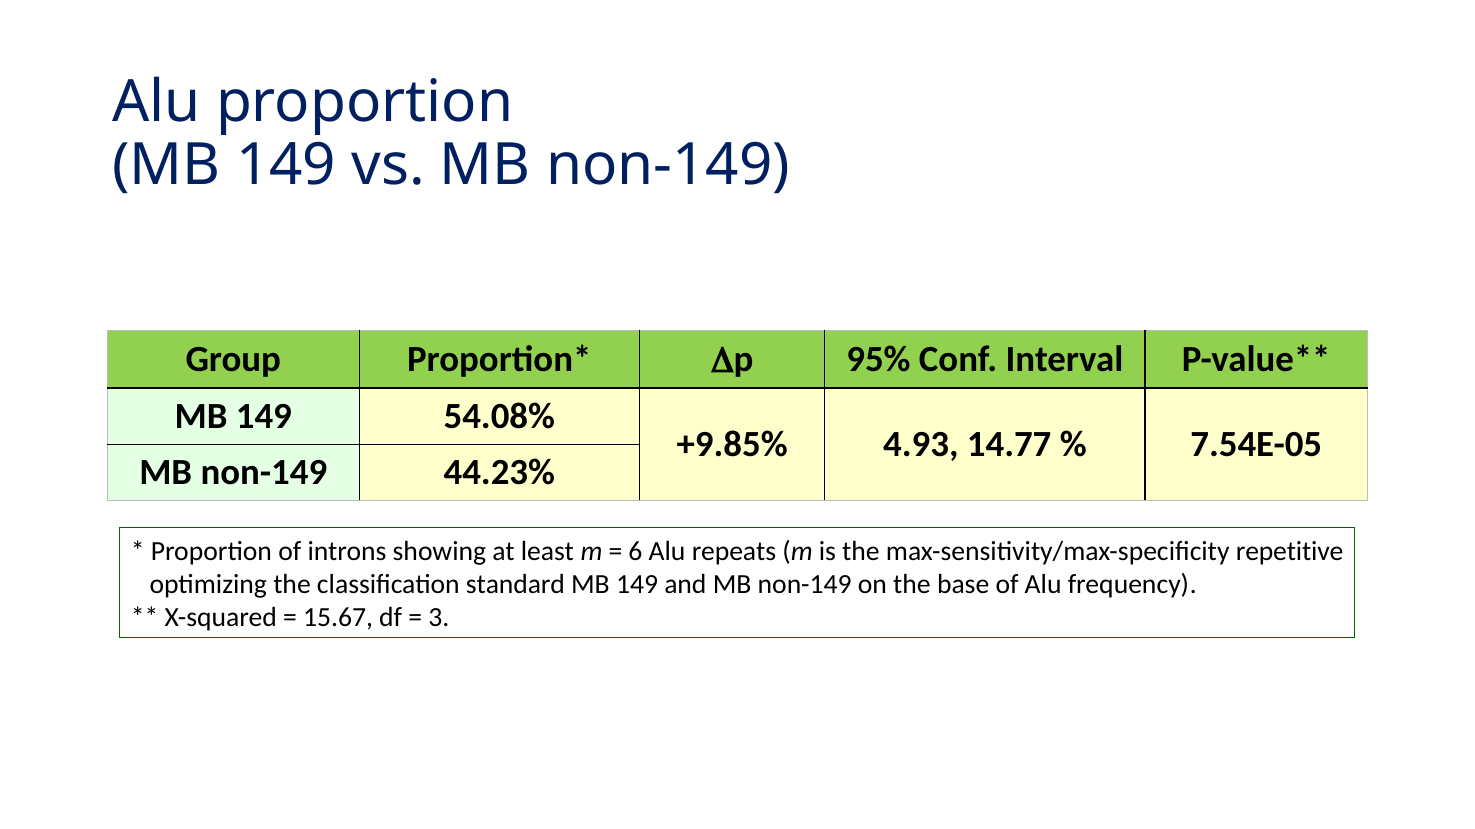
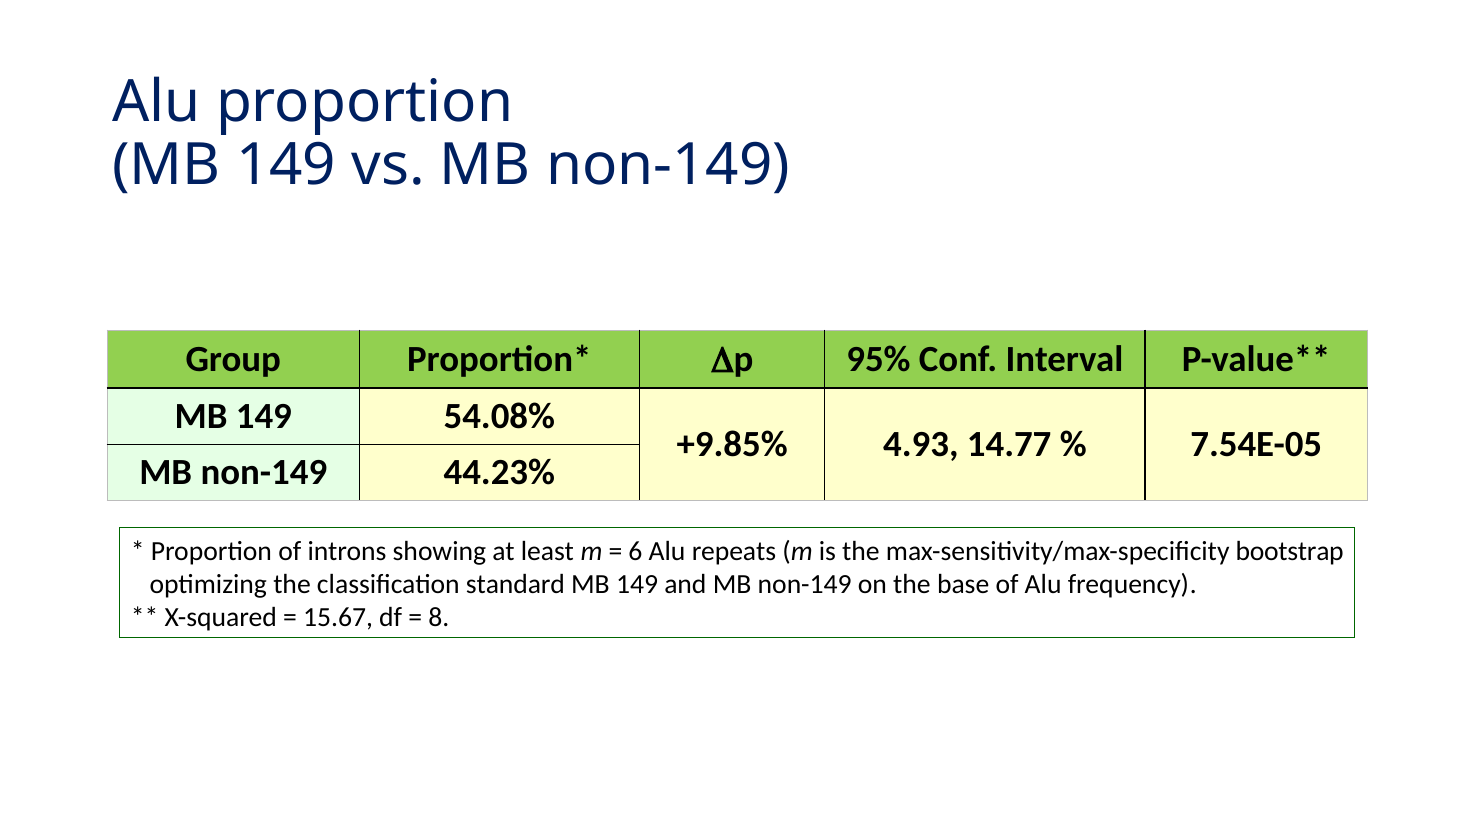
repetitive: repetitive -> bootstrap (1290, 552)
3: 3 -> 8 (439, 618)
